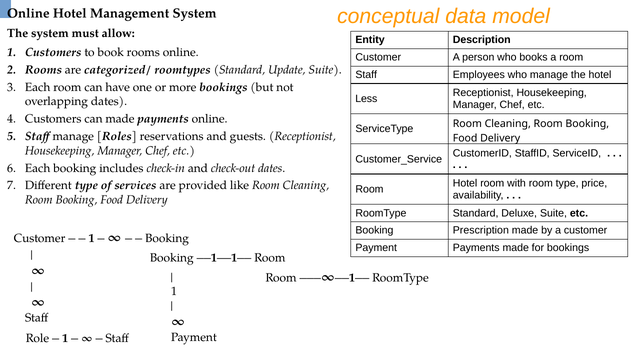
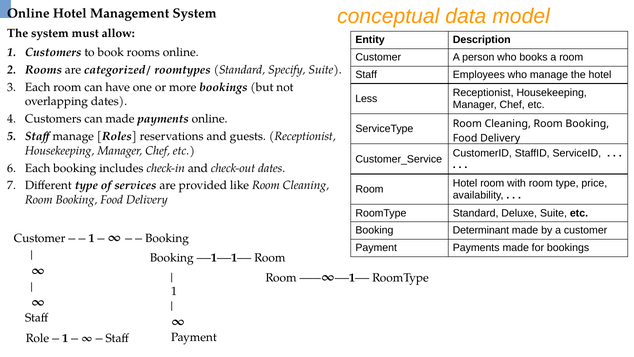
Update: Update -> Specify (287, 70)
Prescription: Prescription -> Determinant (481, 230)
